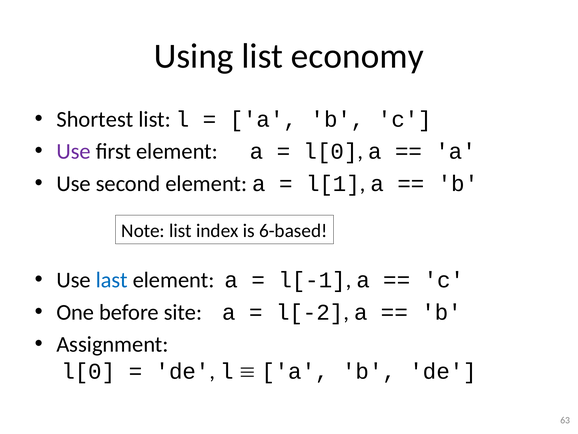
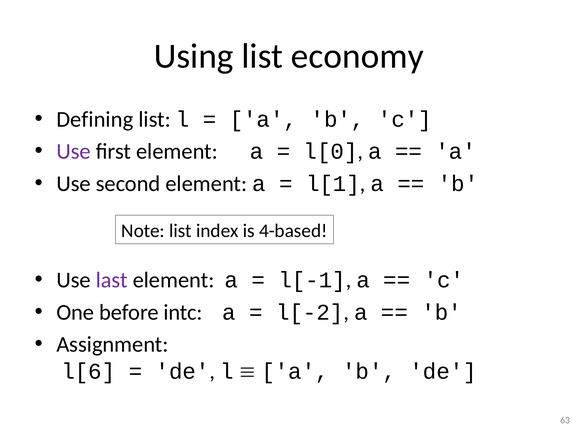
Shortest: Shortest -> Defining (95, 119)
6-based: 6-based -> 4-based (293, 231)
last colour: blue -> purple (112, 280)
site: site -> intc (183, 312)
l[0: l[0 -> l[6 (88, 371)
